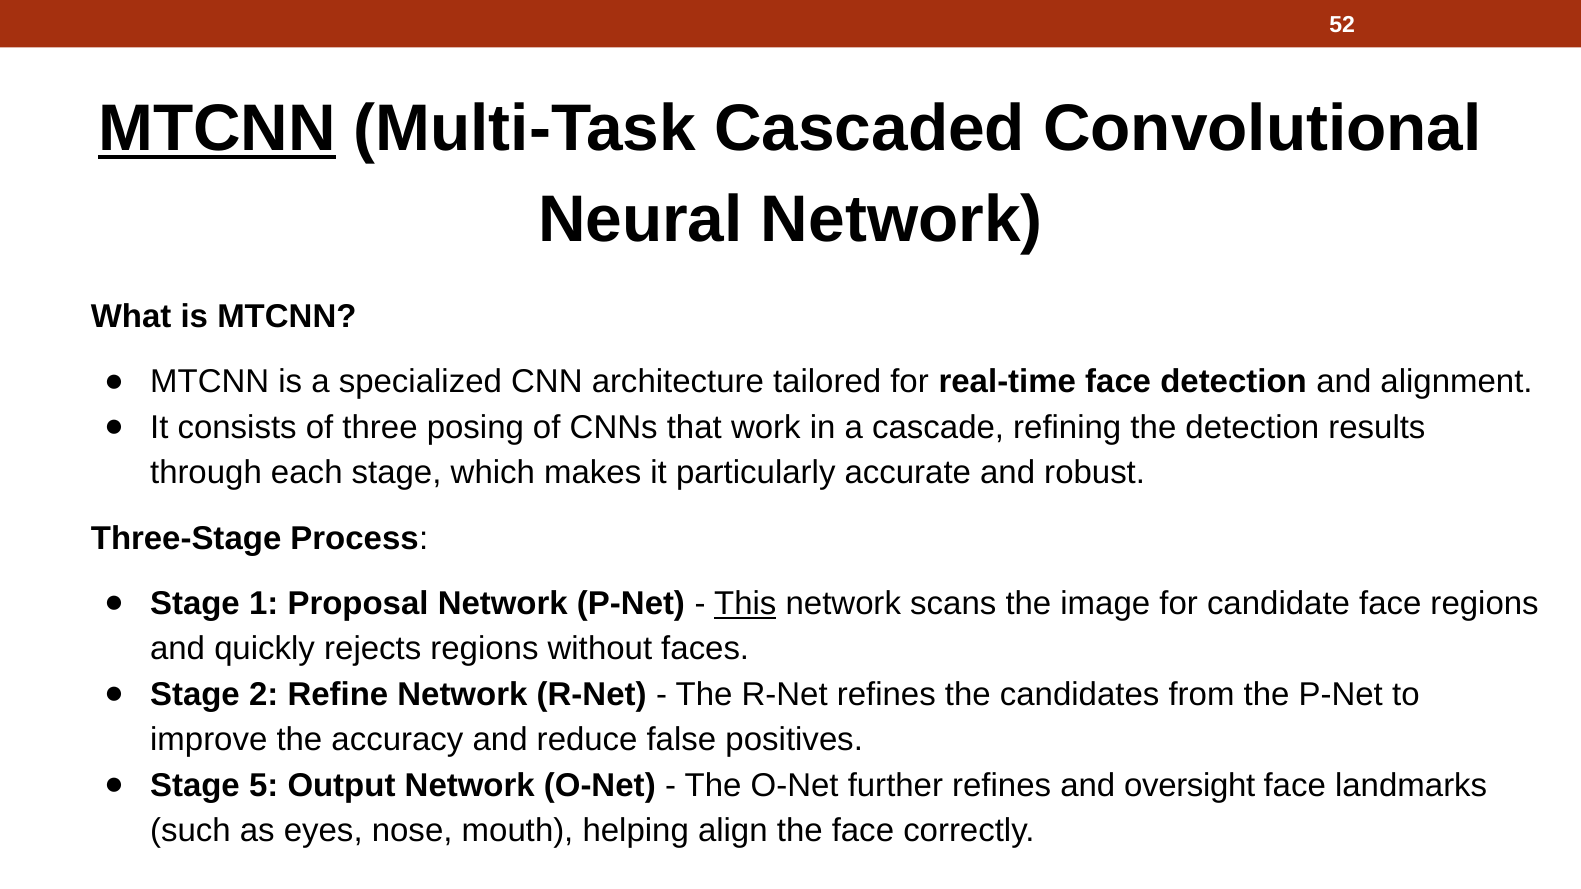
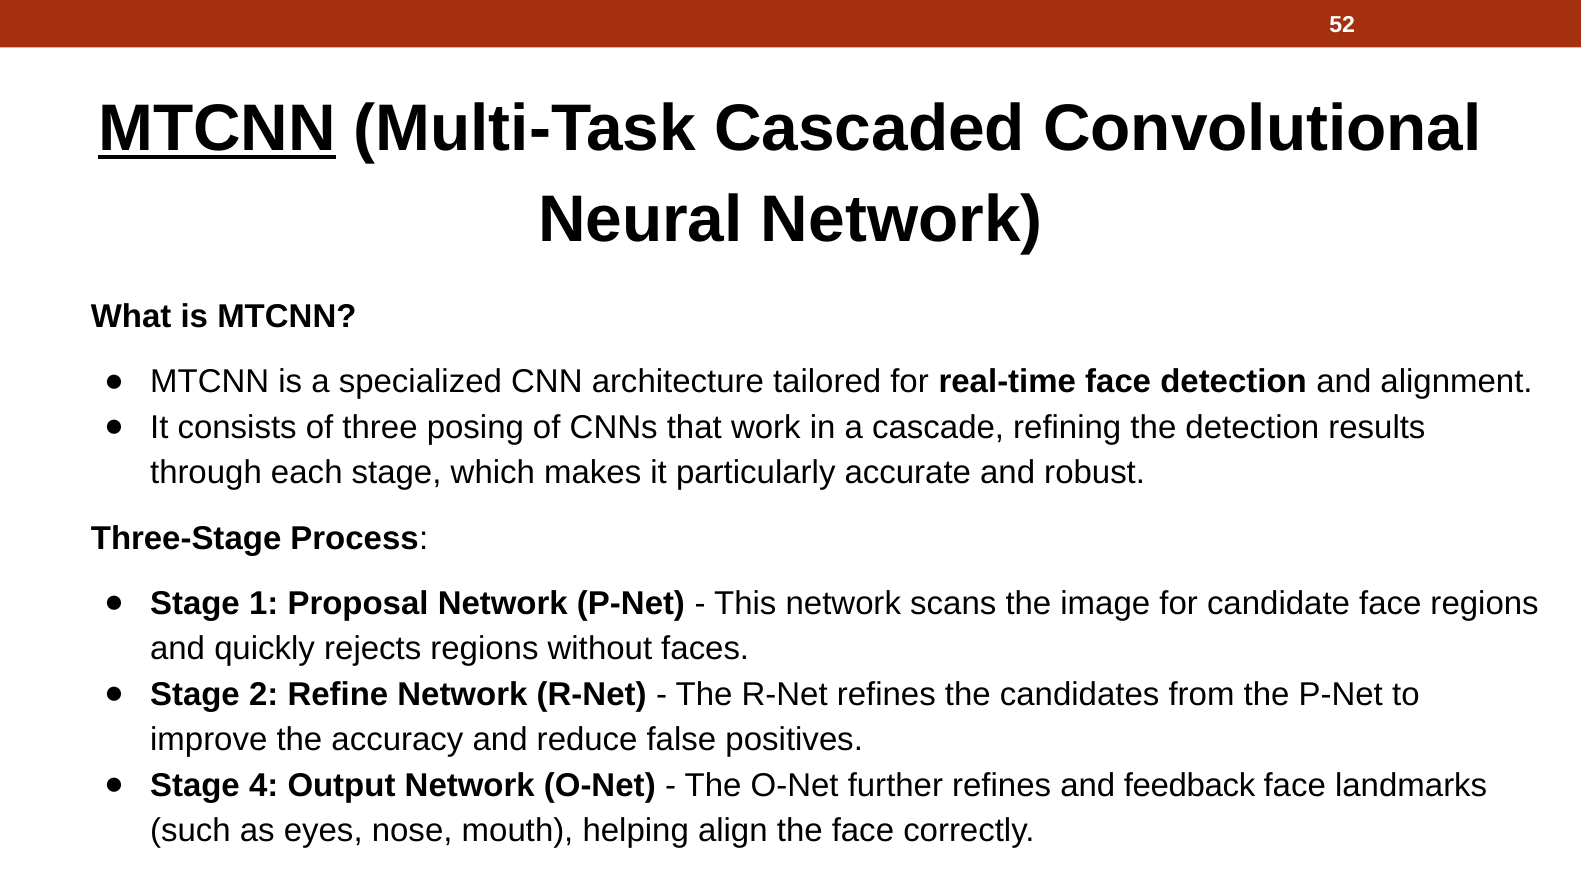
This underline: present -> none (745, 604)
5: 5 -> 4 (264, 785)
oversight: oversight -> feedback (1190, 785)
